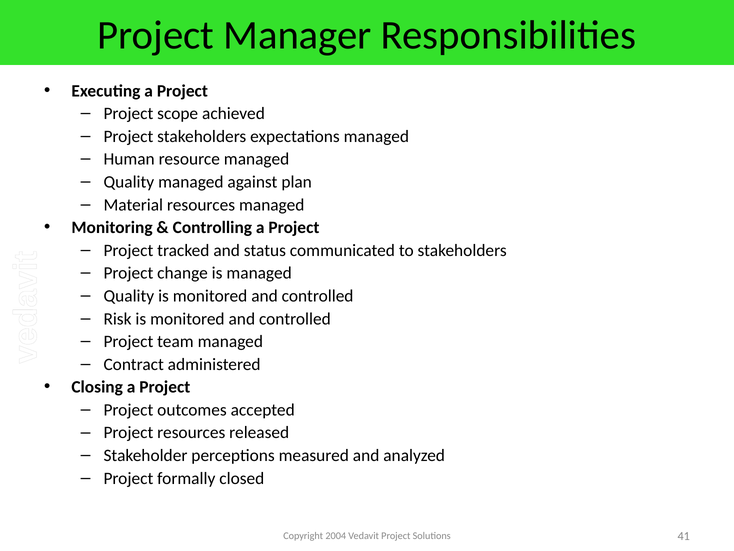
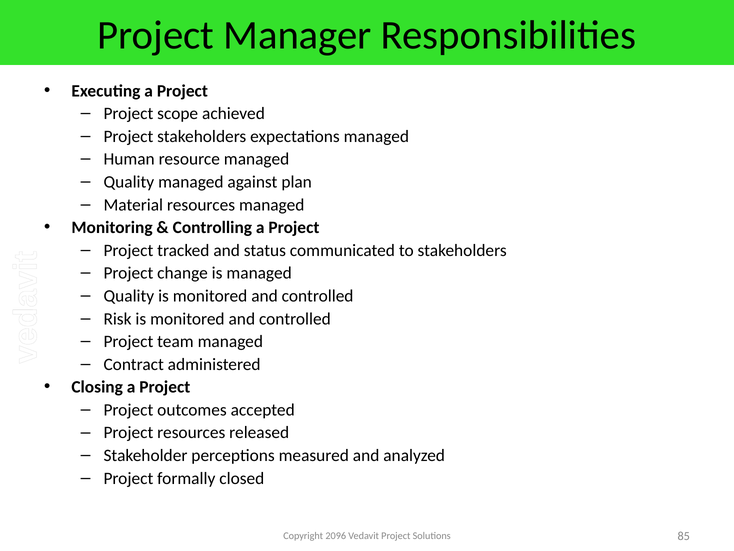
2004: 2004 -> 2096 (336, 535)
41: 41 -> 85 (684, 536)
